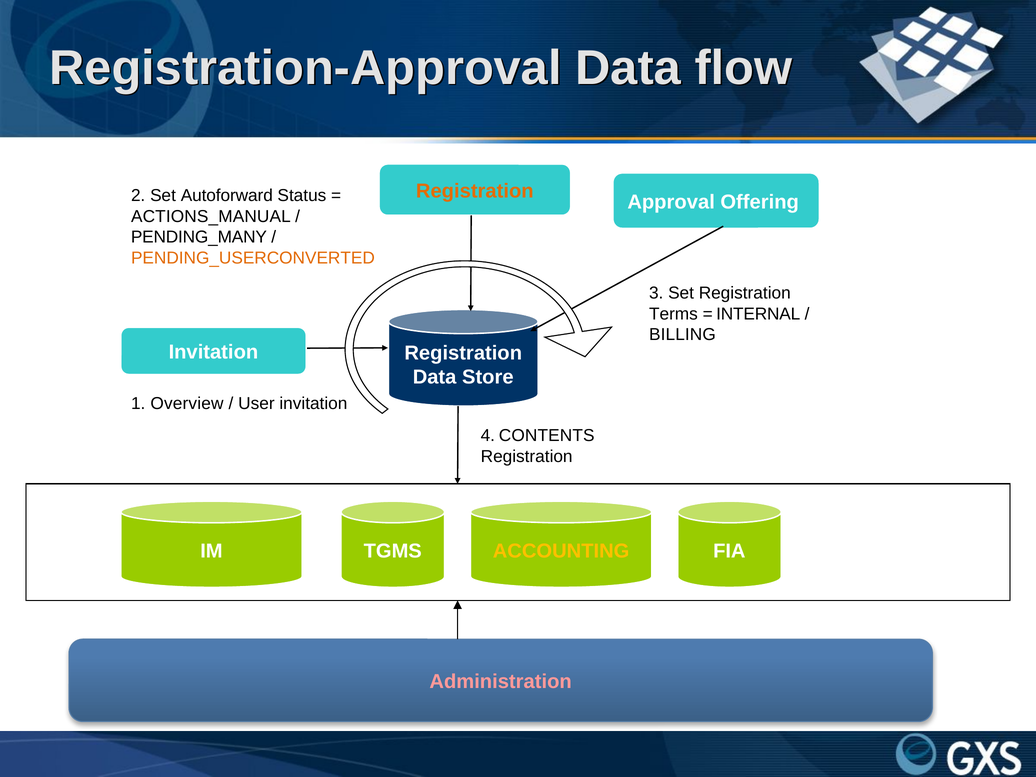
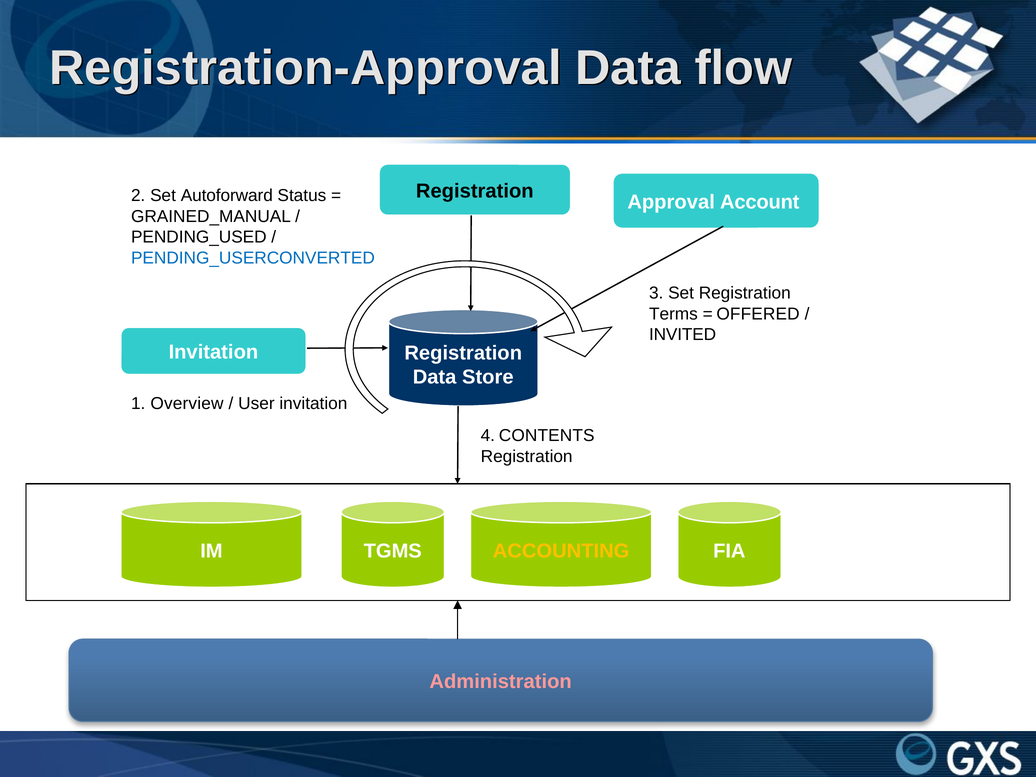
Registration colour: orange -> black (475, 191)
Offering: Offering -> Account (760, 202)
ACTIONS_MANUAL: ACTIONS_MANUAL -> GRAINED_MANUAL (211, 216)
PENDING_MANY: PENDING_MANY -> PENDING_USED (199, 237)
PENDING_USERCONVERTED colour: orange -> blue (253, 258)
INTERNAL: INTERNAL -> OFFERED (758, 314)
BILLING: BILLING -> INVITED (683, 335)
